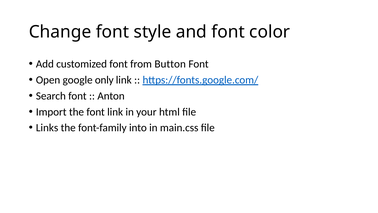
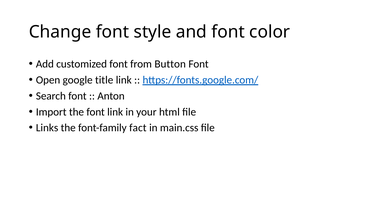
only: only -> title (104, 80)
into: into -> fact (138, 128)
